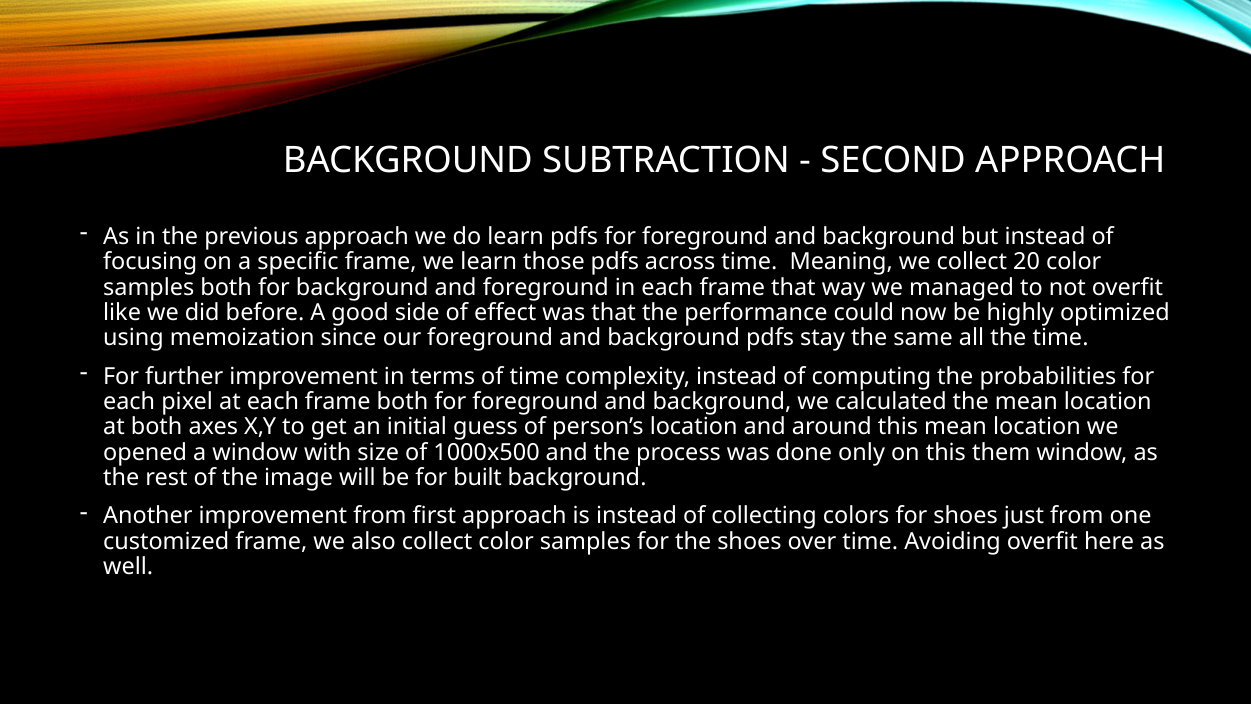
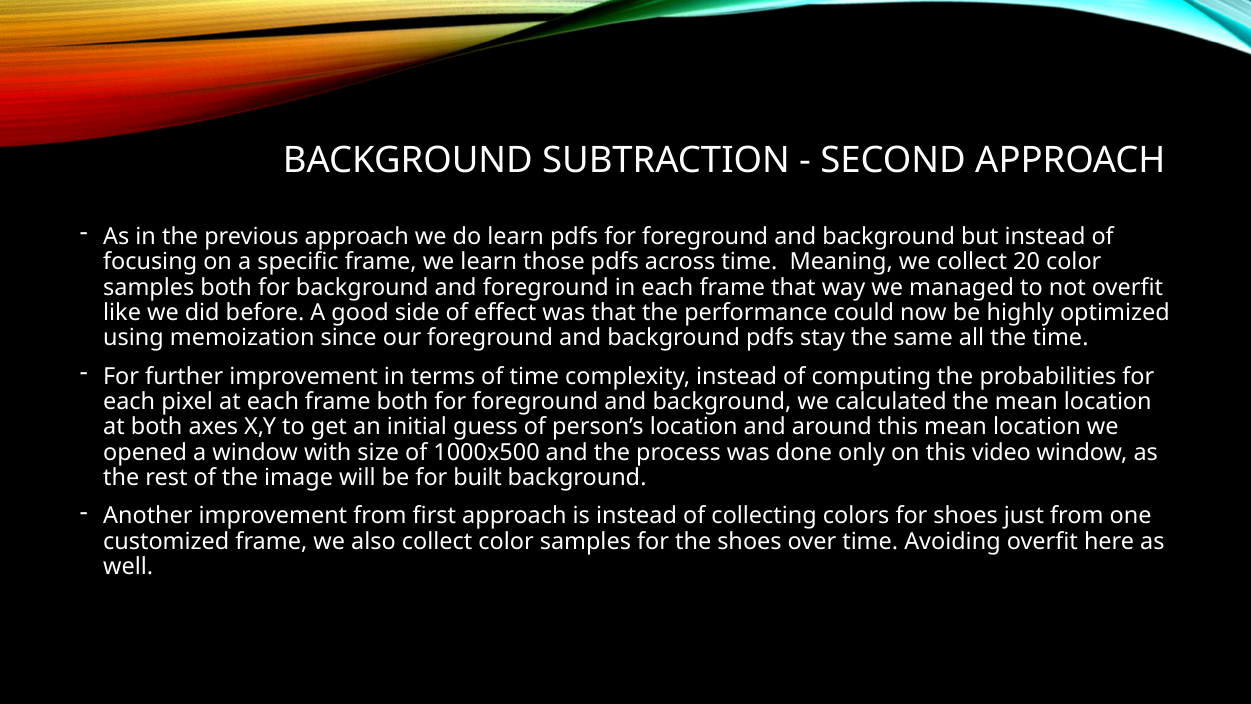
them: them -> video (1001, 452)
